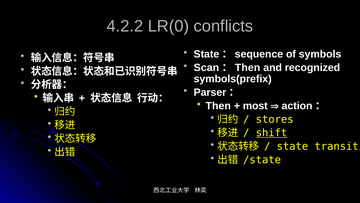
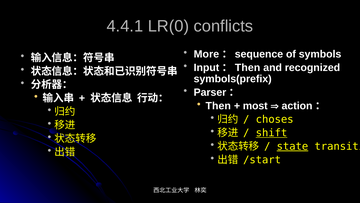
4.2.2: 4.2.2 -> 4.4.1 (125, 26)
State: State -> More (206, 54)
Scan: Scan -> Input (206, 67)
stores: stores -> choses (275, 119)
state underline: none -> present (292, 146)
/state: /state -> /start (262, 159)
